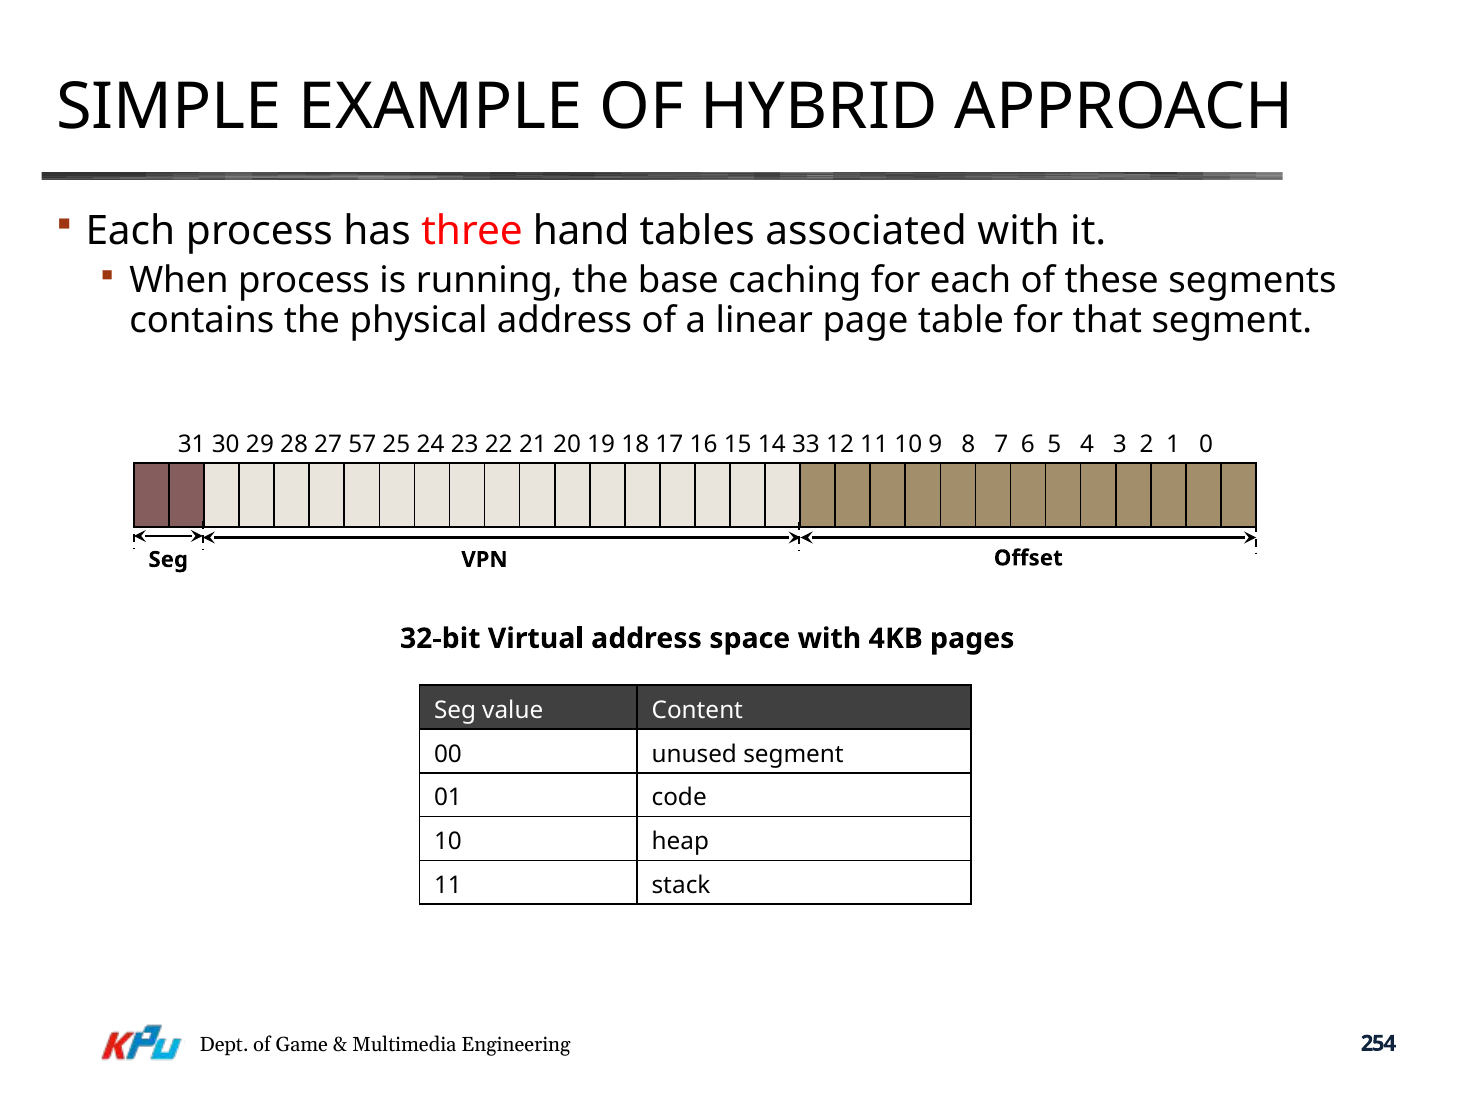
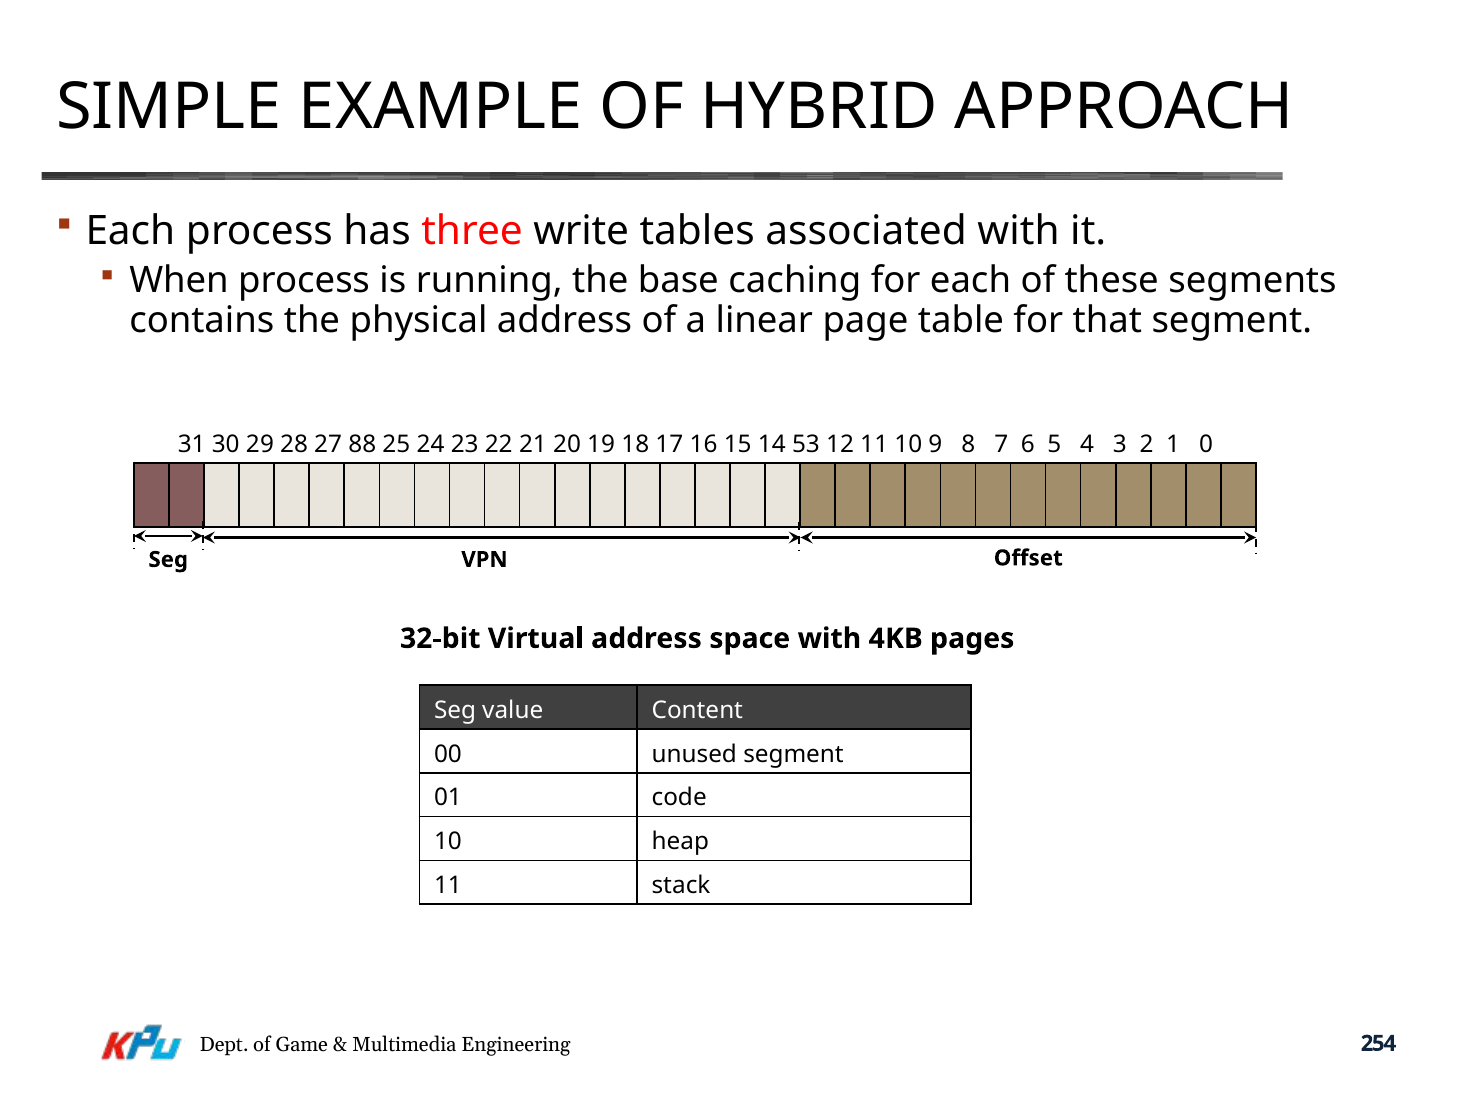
hand: hand -> write (581, 231)
57: 57 -> 88 (362, 444)
33: 33 -> 53 (806, 444)
